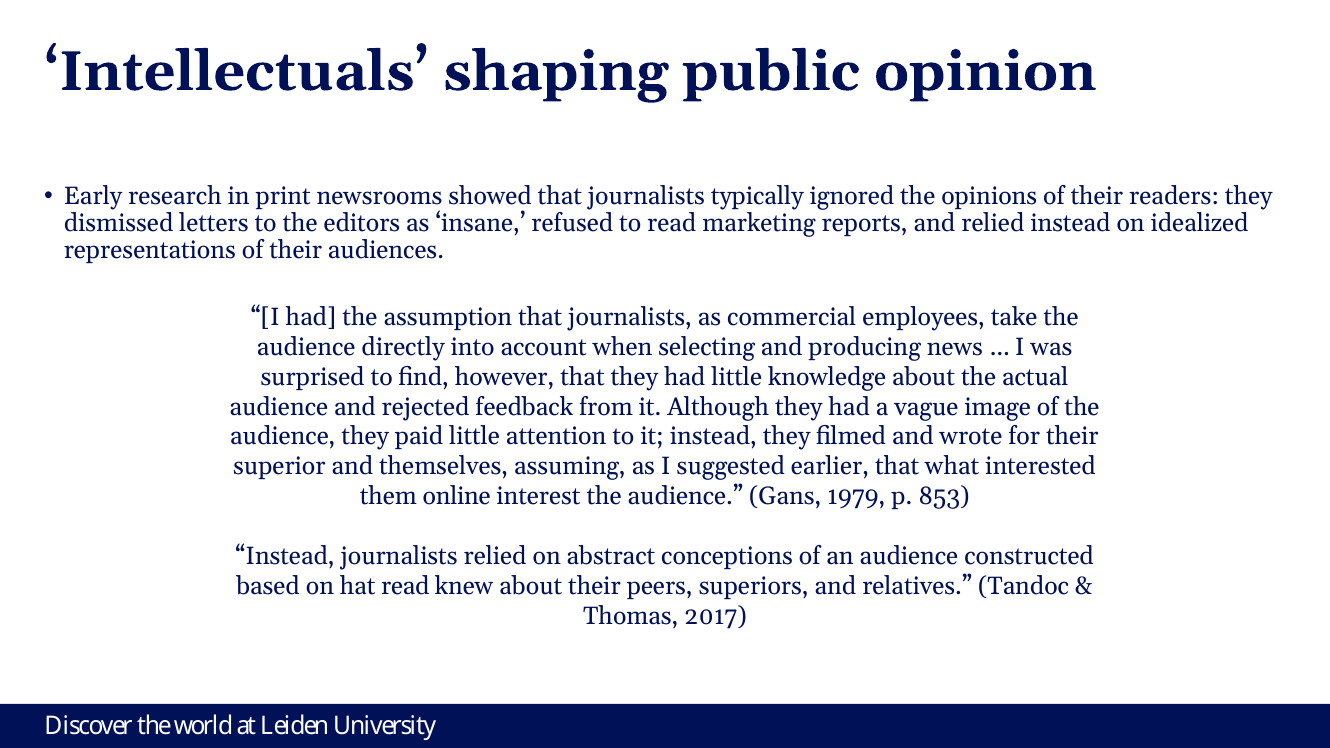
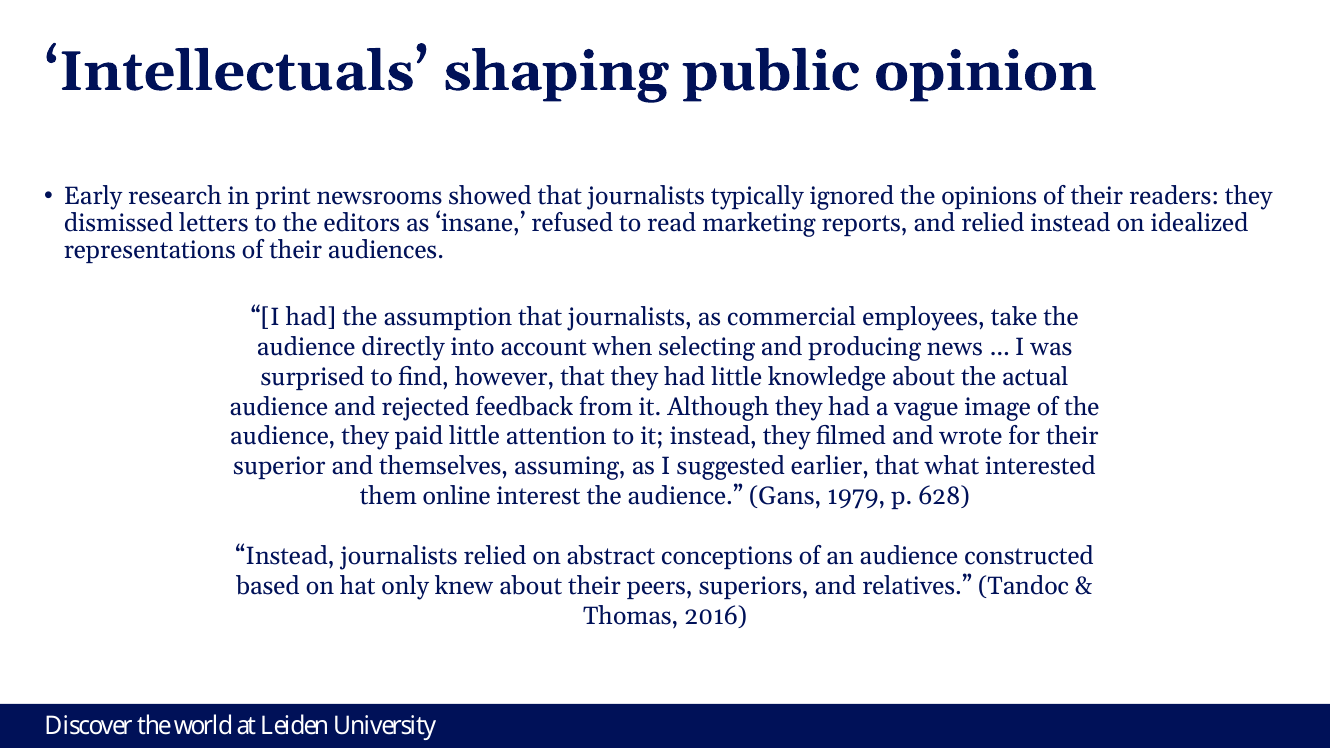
853: 853 -> 628 (944, 496)
hat read: read -> only (405, 586)
2017: 2017 -> 2016 (716, 616)
